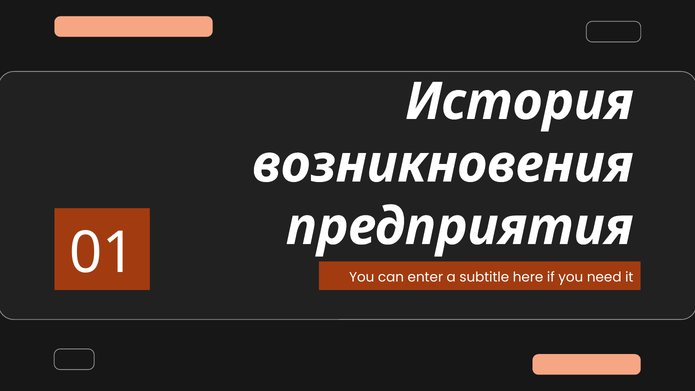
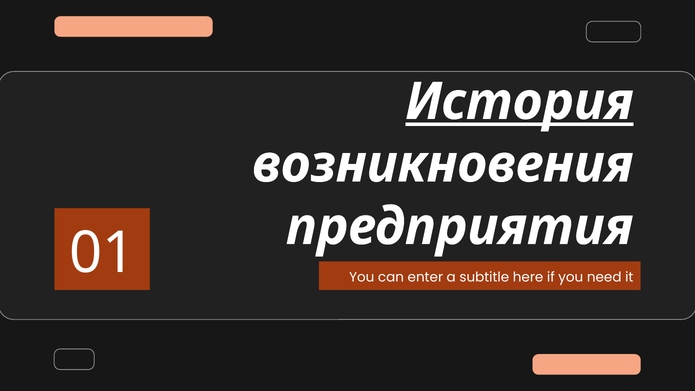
История underline: none -> present (519, 102)
